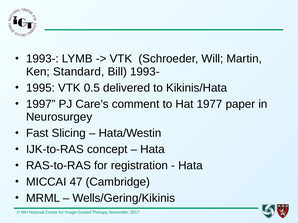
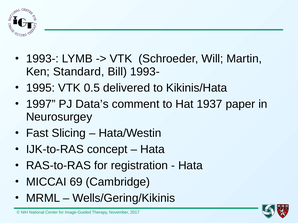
Care’s: Care’s -> Data’s (92, 104)
1977: 1977 -> 1937 (210, 104)
47: 47 -> 69 (76, 182)
